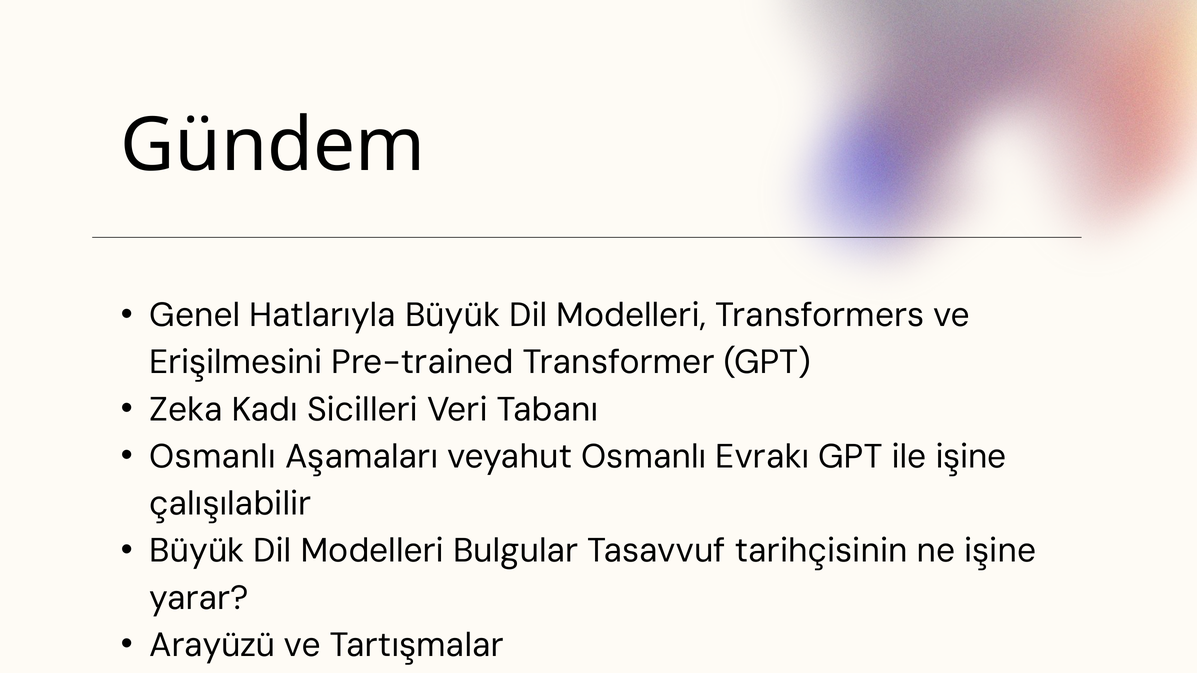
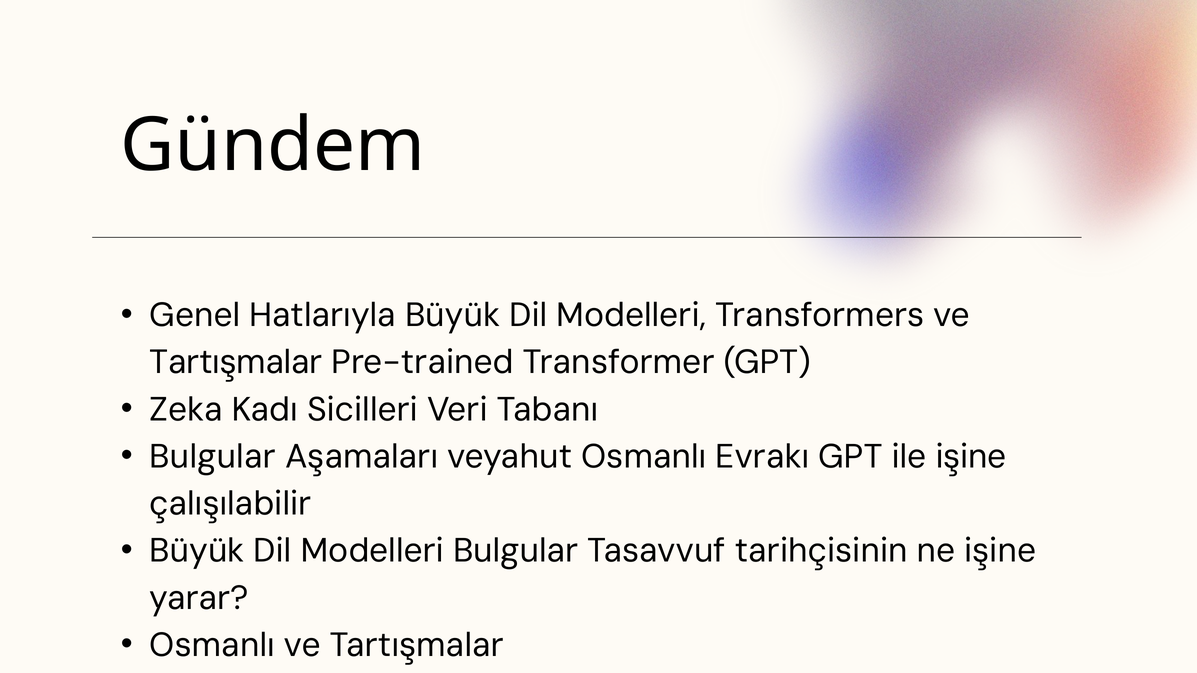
Erişilmesini: Erişilmesini -> Tartışmalar (236, 363)
Osmanlı: Osmanlı -> Bulgular (213, 457)
Arayüzü: Arayüzü -> Osmanlı (212, 645)
